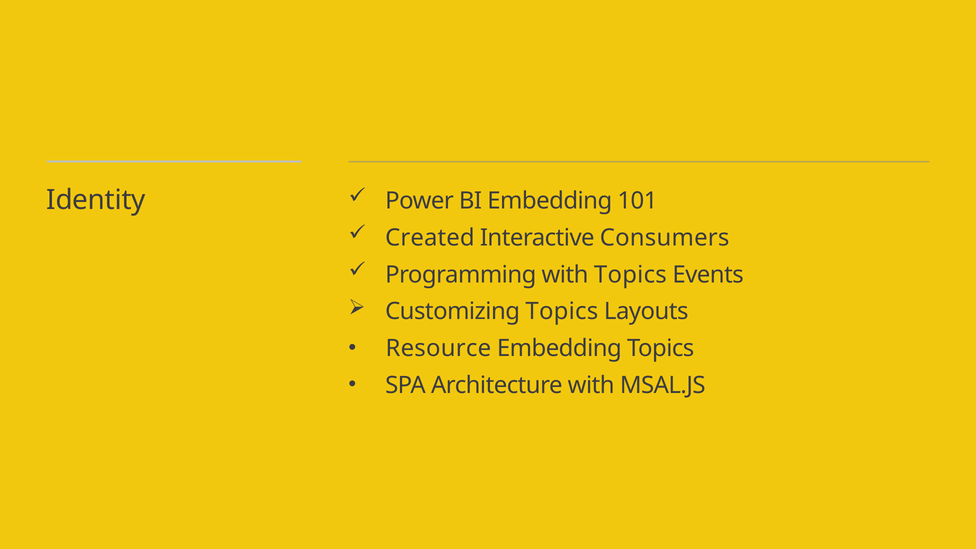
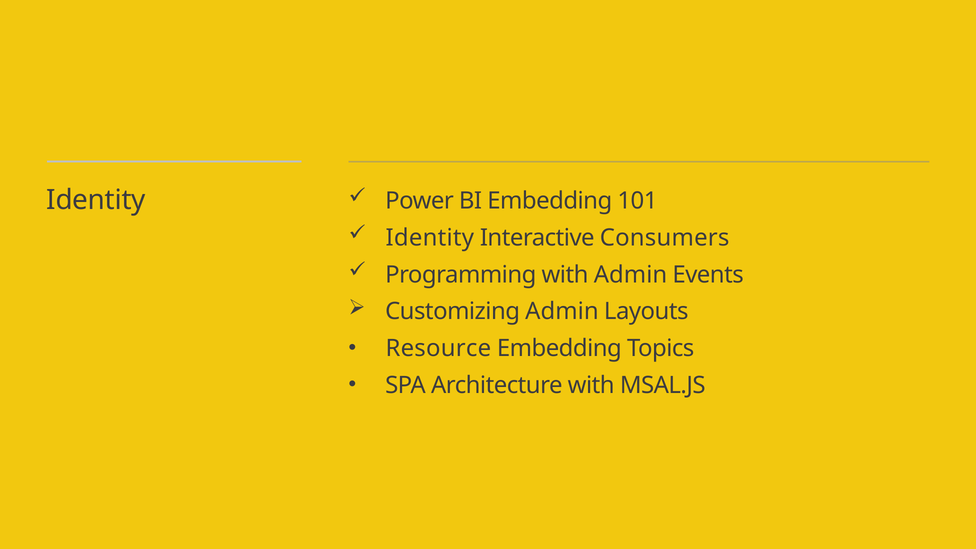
Created: Created -> Identity (430, 238)
with Topics: Topics -> Admin (631, 275)
Customizing Topics: Topics -> Admin (562, 311)
